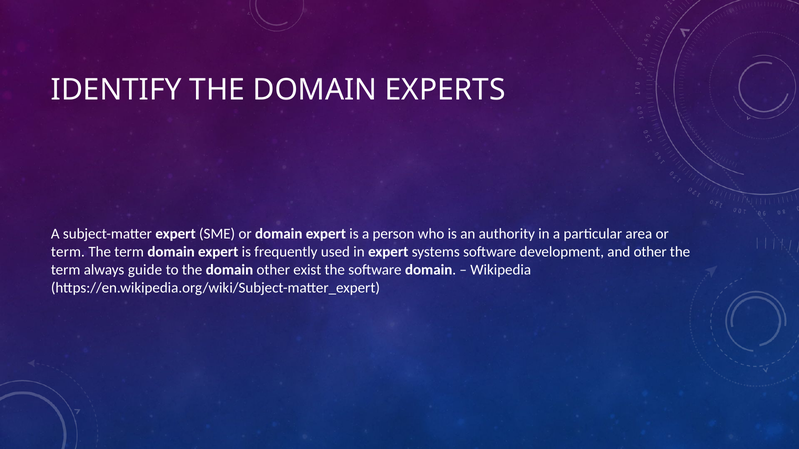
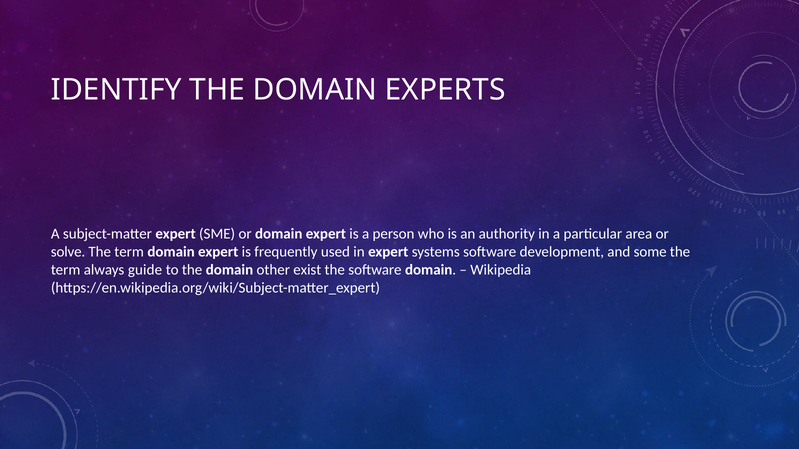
term: term -> solve (68, 252)
and other: other -> some (650, 252)
